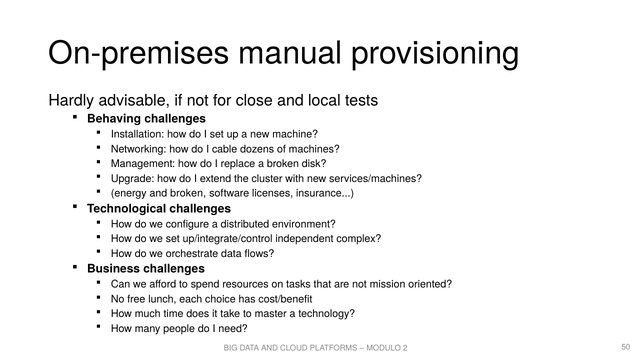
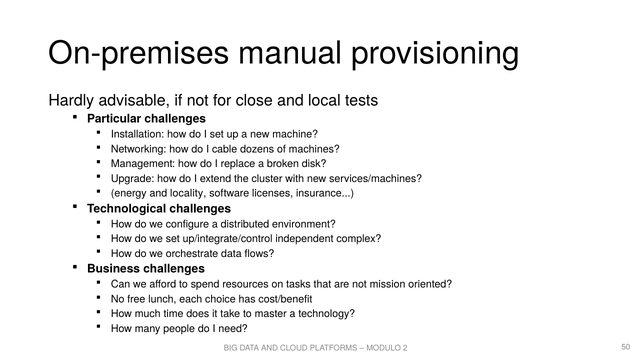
Behaving: Behaving -> Particular (114, 119)
and broken: broken -> locality (188, 193)
